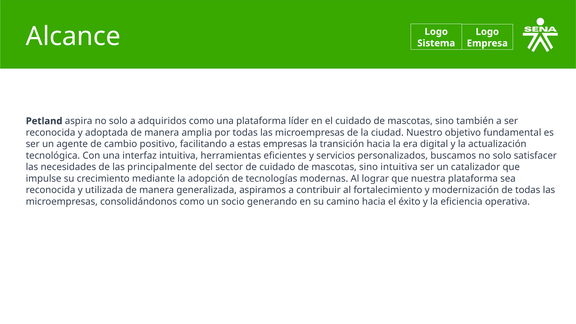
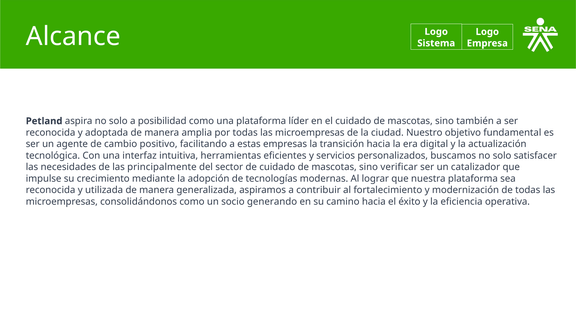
adquiridos: adquiridos -> posibilidad (162, 121)
sino intuitiva: intuitiva -> verificar (399, 167)
